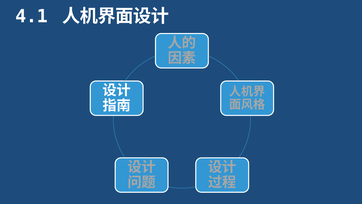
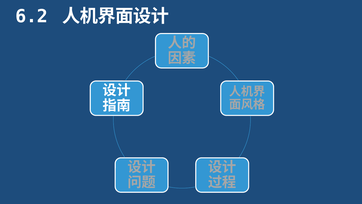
4.1: 4.1 -> 6.2 (31, 16)
